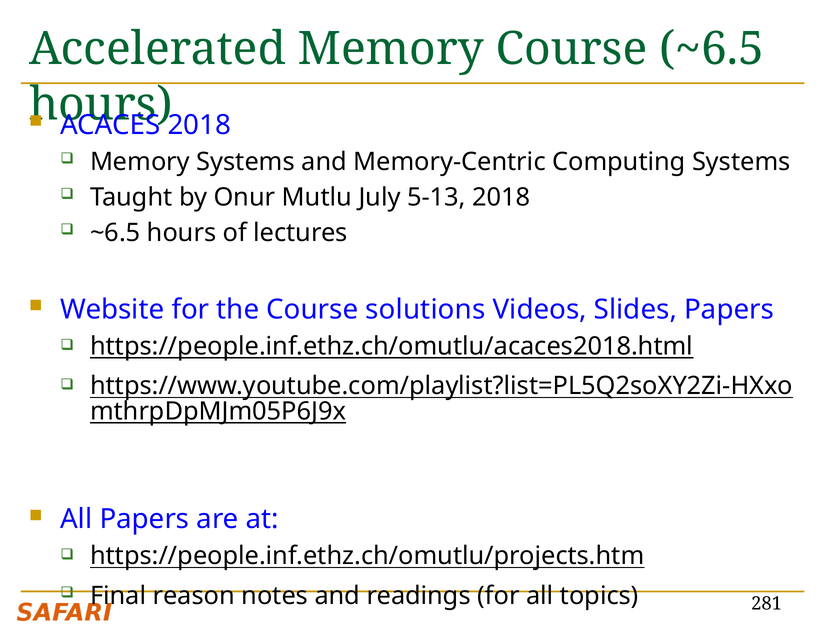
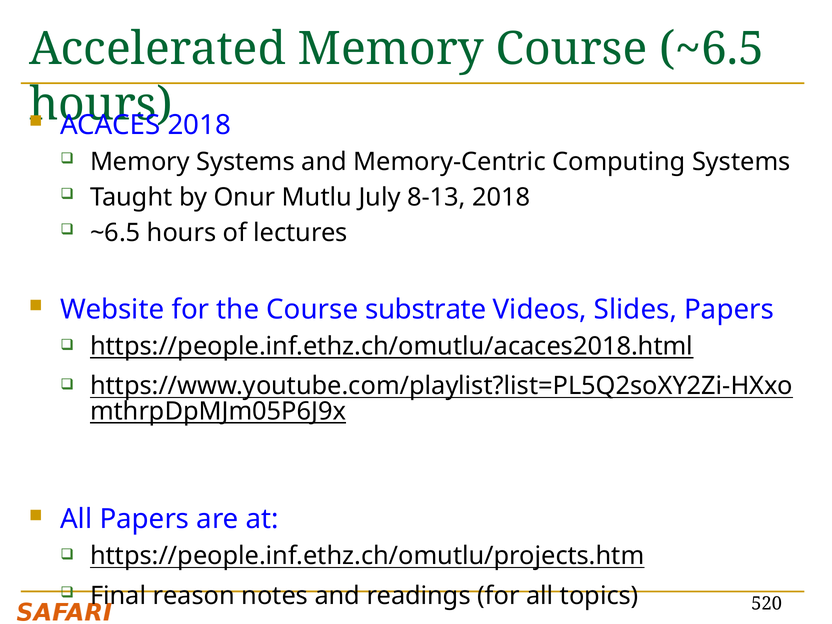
5-13: 5-13 -> 8-13 (436, 197)
solutions: solutions -> substrate (426, 309)
281: 281 -> 520 (767, 604)
